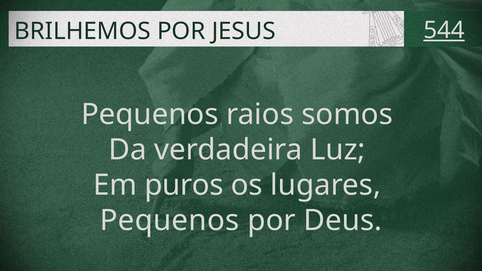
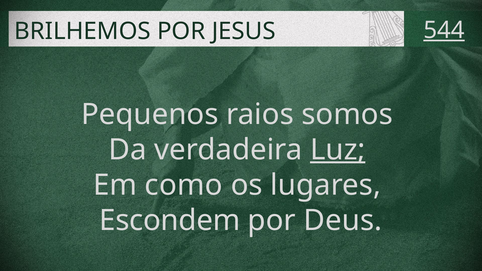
Luz underline: none -> present (338, 150)
puros: puros -> como (184, 185)
Pequenos: Pequenos -> Escondem (170, 220)
